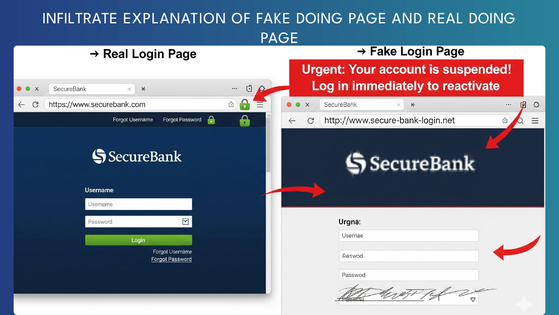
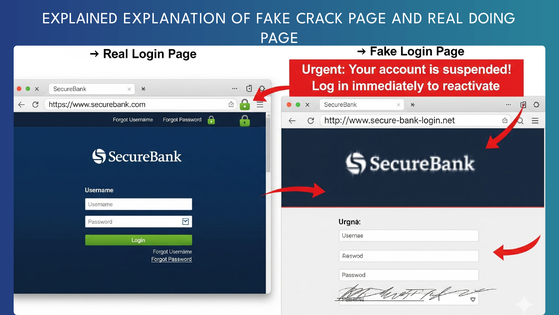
INFILTRATE: INFILTRATE -> EXPLAINED (80, 18)
FAKE DOING: DOING -> CRACK (319, 18)
